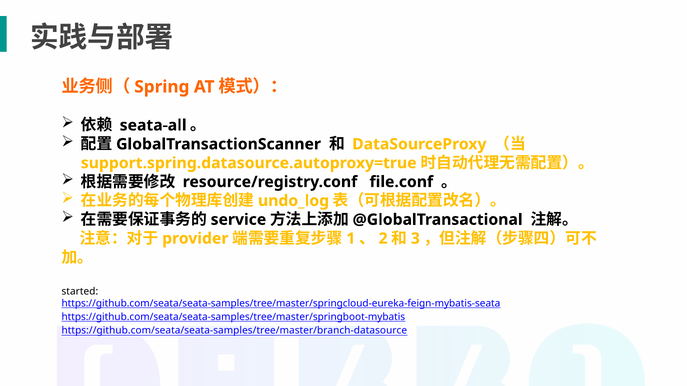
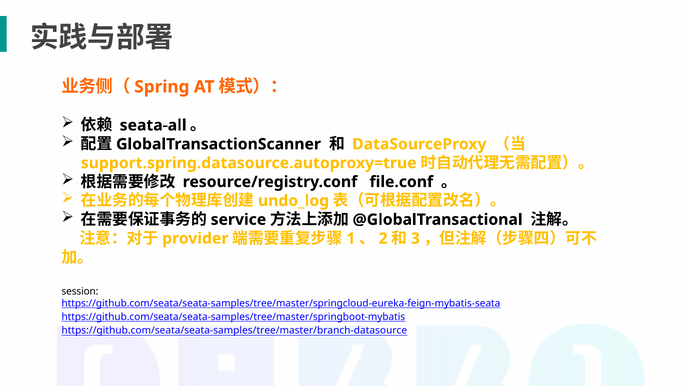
started: started -> session (80, 292)
